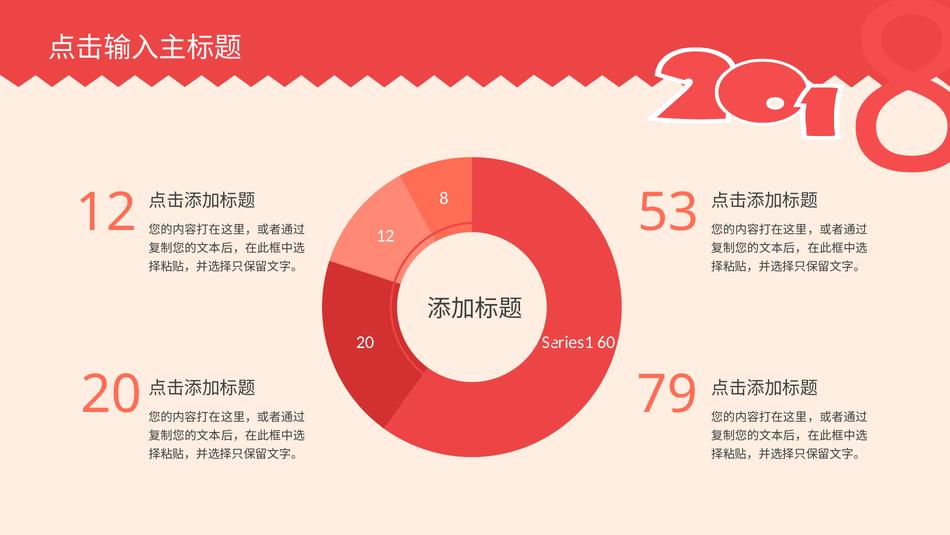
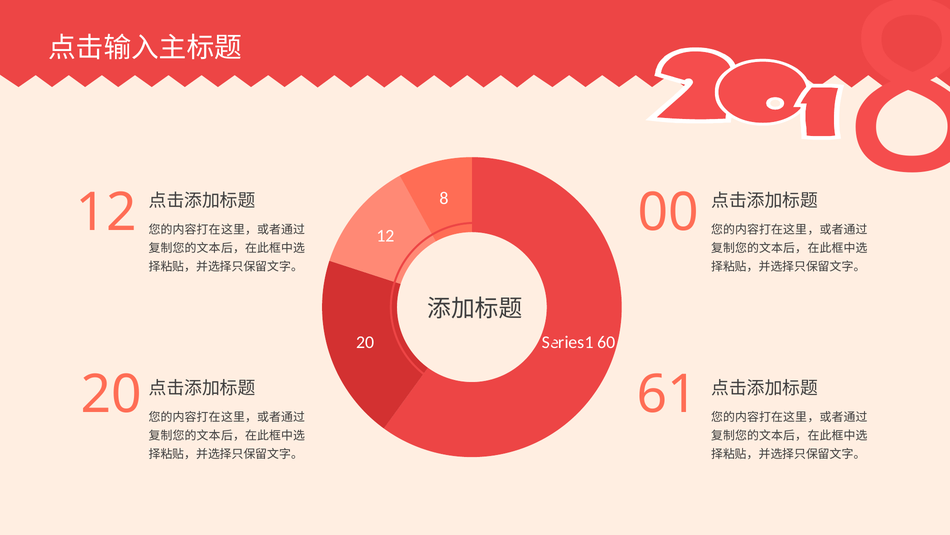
53: 53 -> 00 (668, 212)
79: 79 -> 61 (667, 394)
